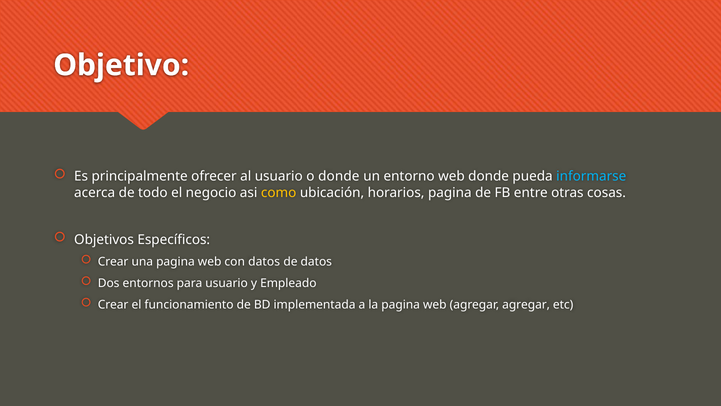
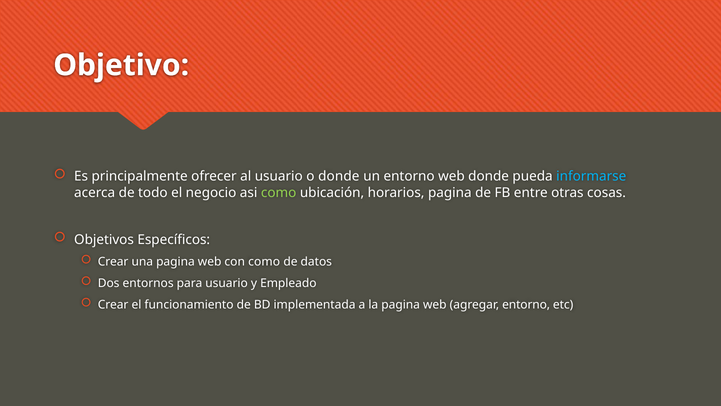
como colour: yellow -> light green (279, 193)
con datos: datos -> como (264, 262)
agregar agregar: agregar -> entorno (526, 304)
